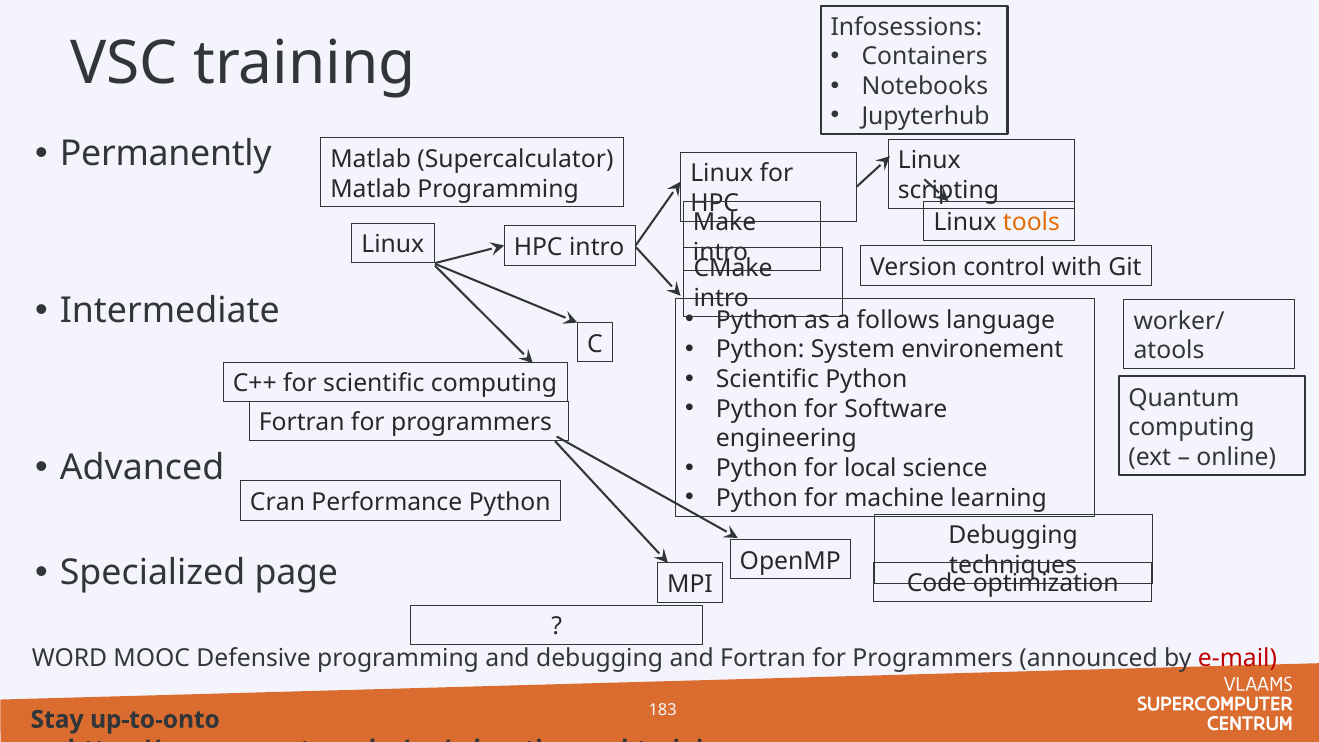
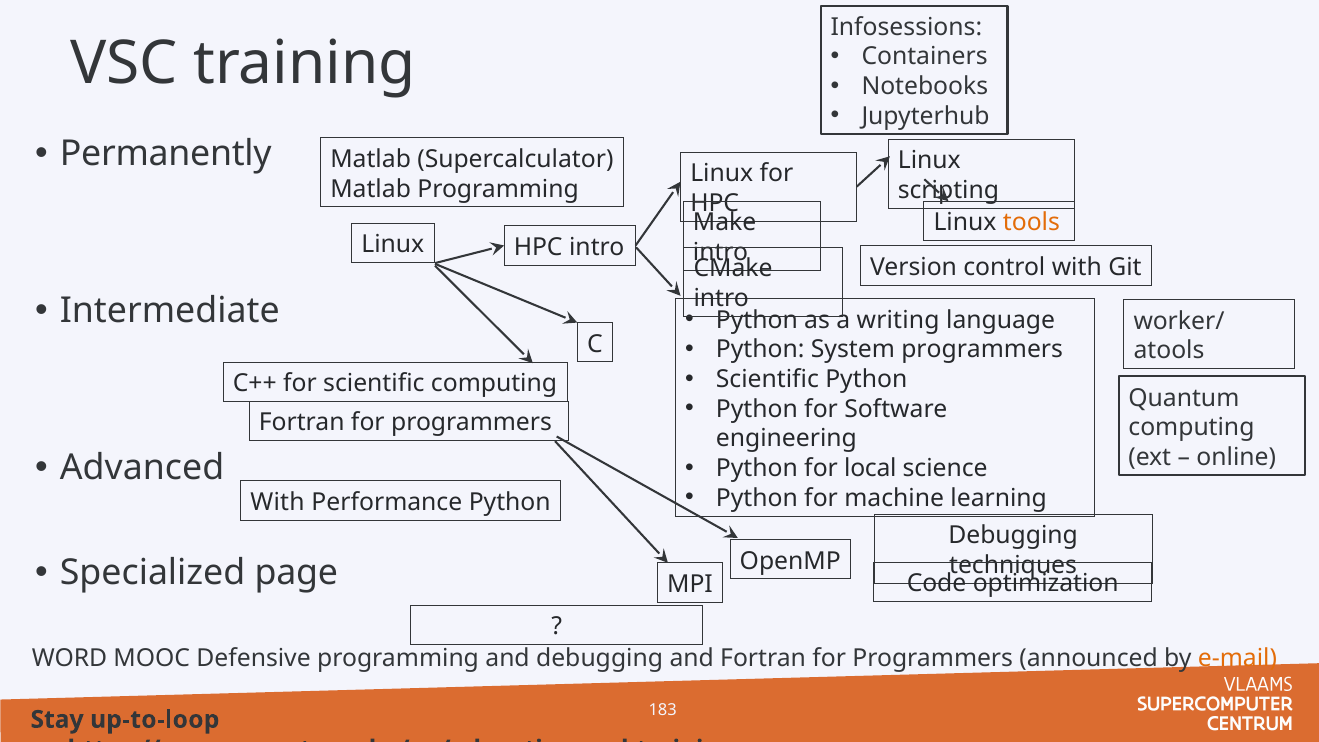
follows: follows -> writing (898, 320)
System environement: environement -> programmers (982, 350)
Cran: Cran -> With (277, 502)
e-mail colour: red -> orange (1237, 658)
up-to-onto: up-to-onto -> up-to-loop (155, 720)
